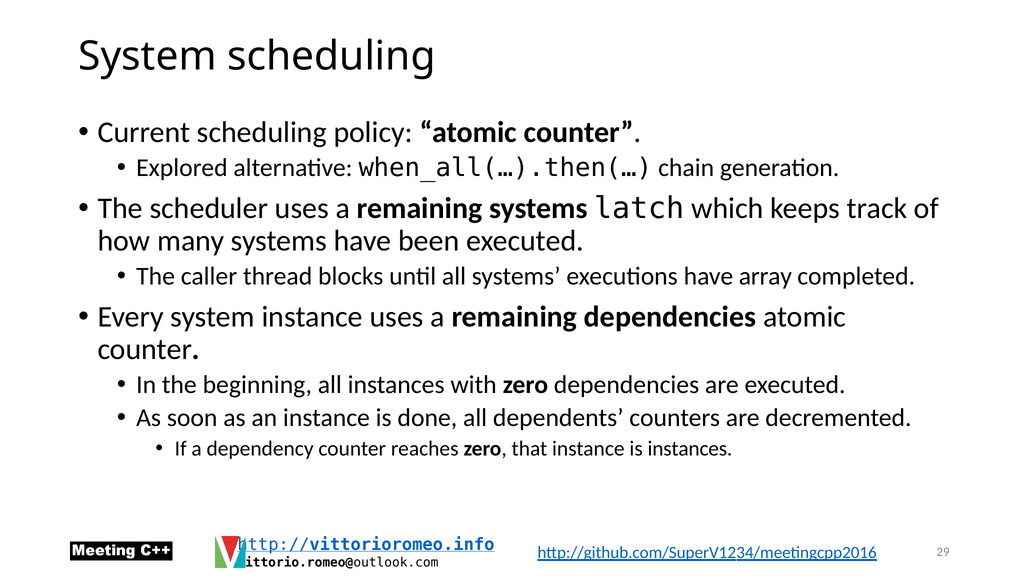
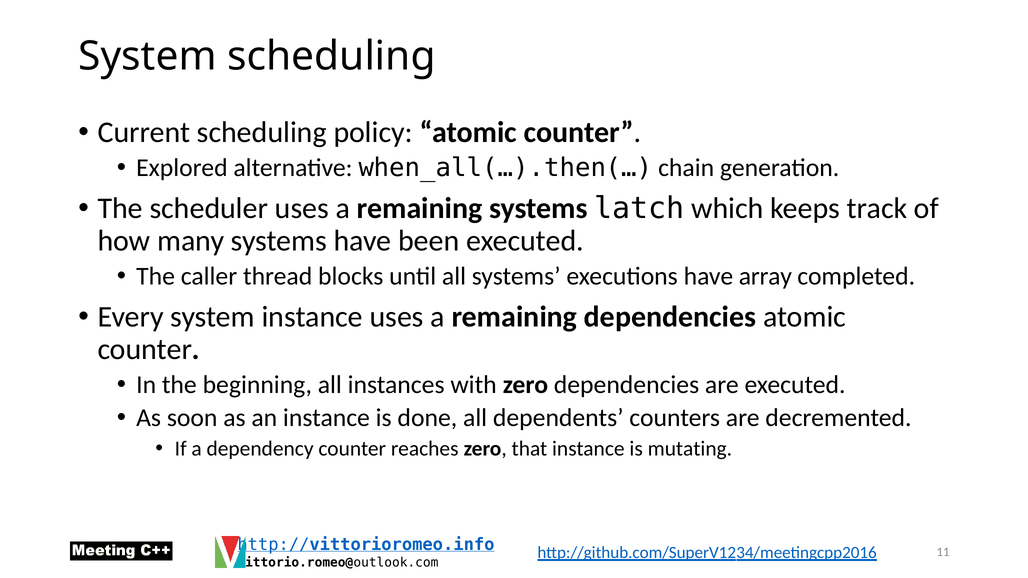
is instances: instances -> mutating (690, 449)
29: 29 -> 11 (943, 552)
